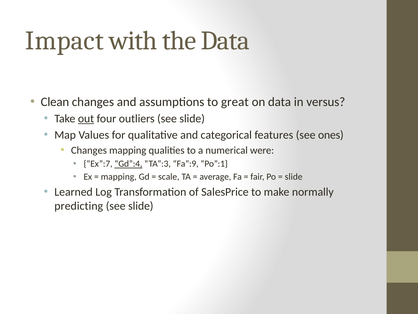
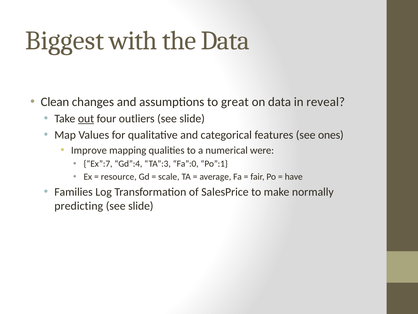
Impact: Impact -> Biggest (65, 41)
versus: versus -> reveal (326, 102)
Changes: Changes -> Improve (89, 150)
Gd”:4 underline: present -> none (128, 164)
Fa”:9: Fa”:9 -> Fa”:0 (186, 164)
mapping: mapping -> resource (119, 177)
slide: slide -> have (294, 177)
Learned: Learned -> Families (74, 192)
